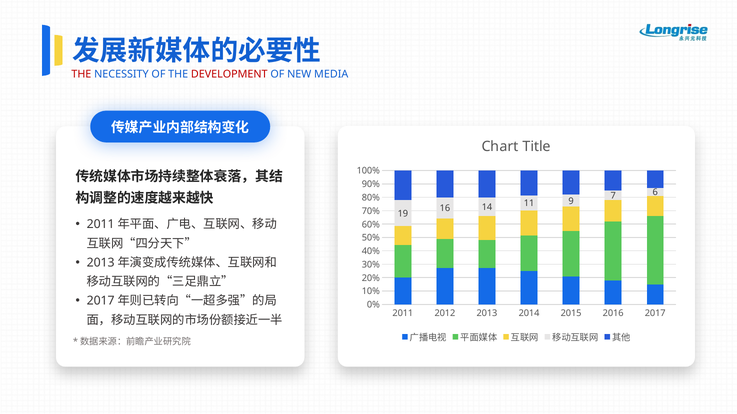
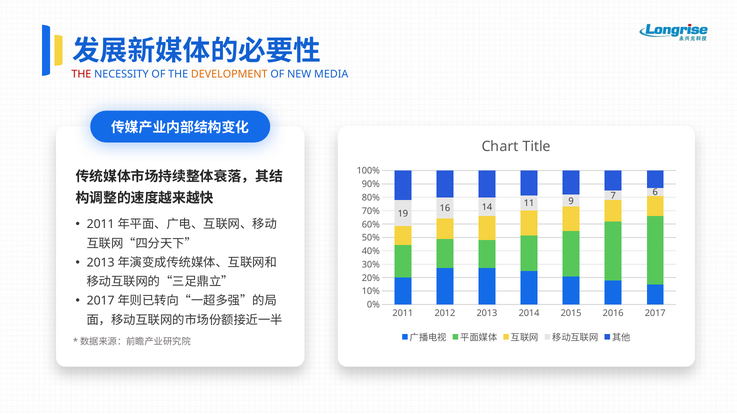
DEVELOPMENT colour: red -> orange (229, 74)
